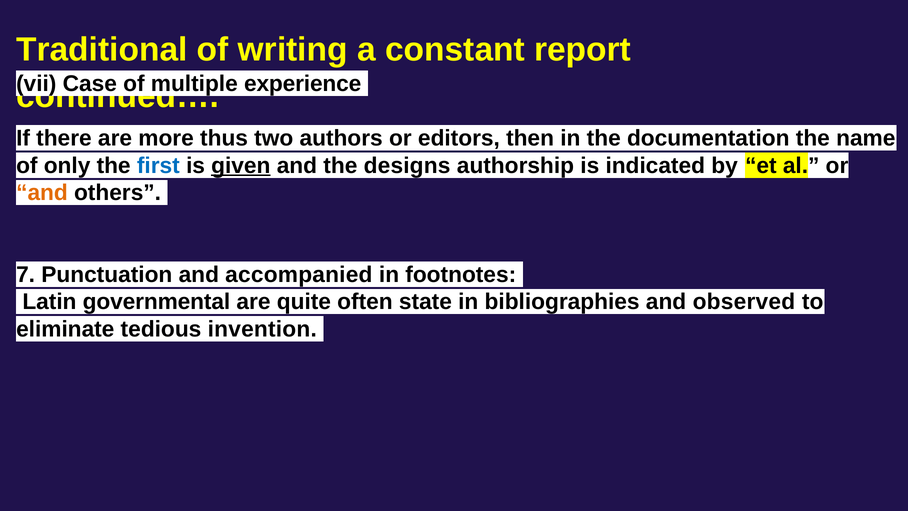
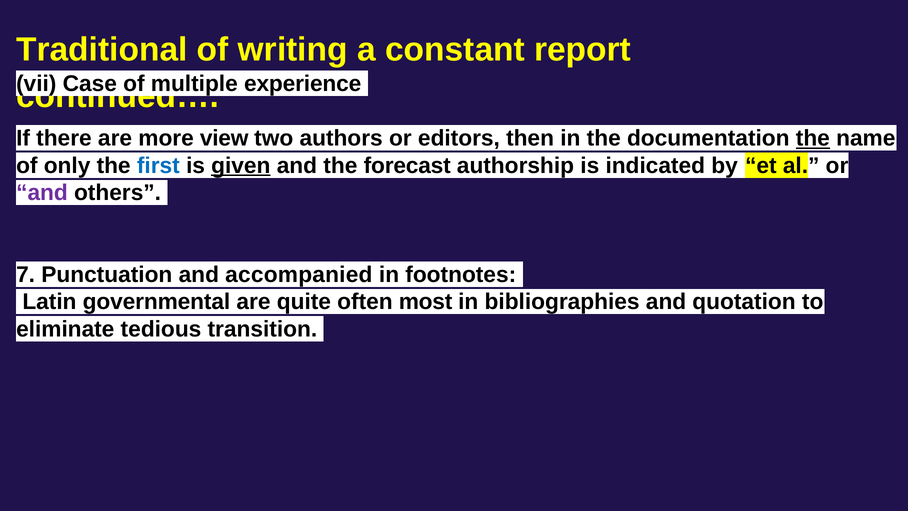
thus: thus -> view (224, 138)
the underline: none -> present (813, 138)
designs: designs -> forecast (407, 165)
and colour: orange -> purple (42, 193)
state: state -> most (426, 302)
observed: observed -> quotation (744, 302)
invention: invention -> transition (262, 329)
